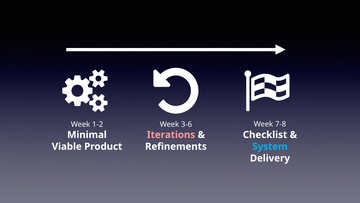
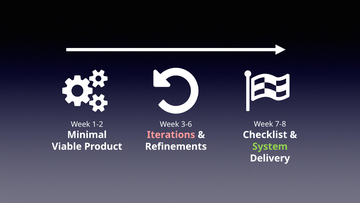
System colour: light blue -> light green (270, 146)
